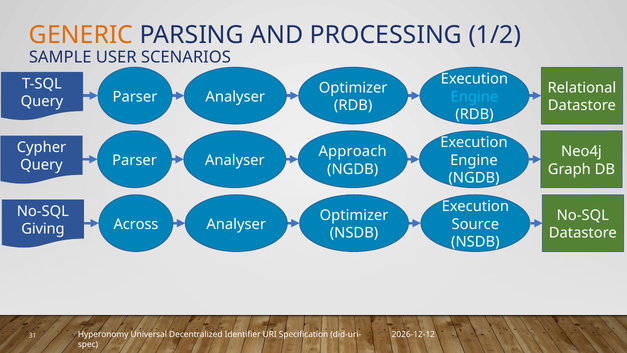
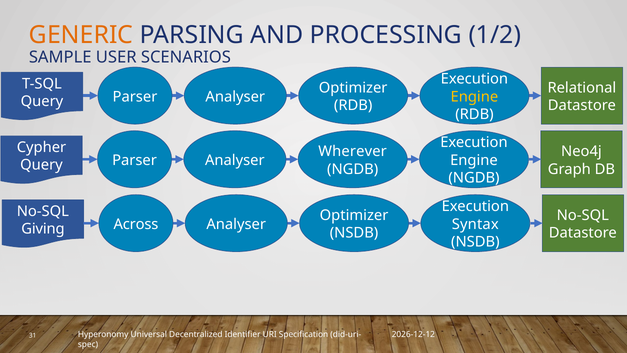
Engine colour: light blue -> yellow (474, 97)
Approach: Approach -> Wherever (353, 151)
Source: Source -> Syntax (475, 224)
